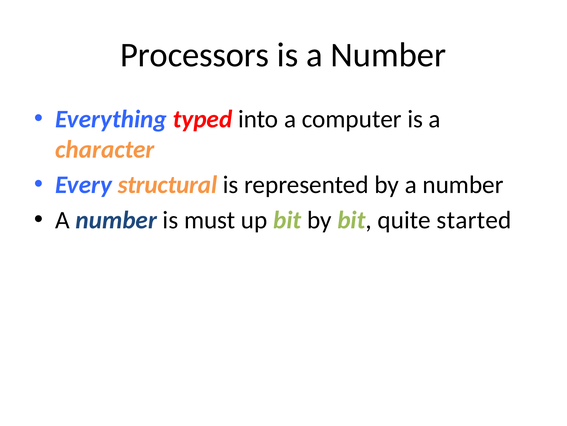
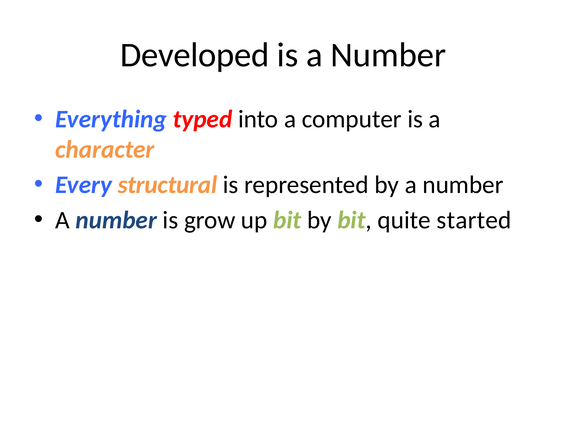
Processors: Processors -> Developed (195, 55)
must: must -> grow (210, 220)
